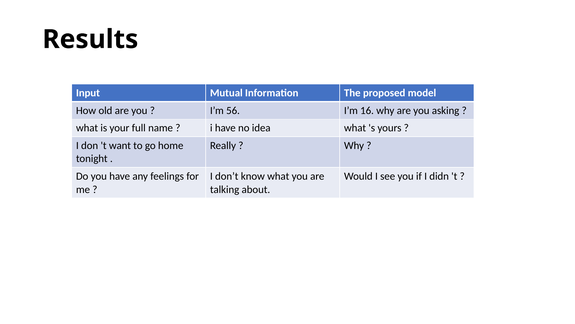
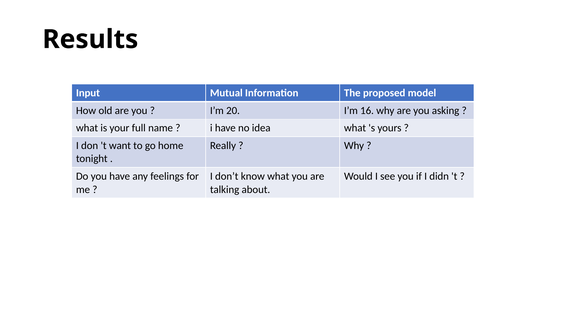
56: 56 -> 20 (233, 110)
